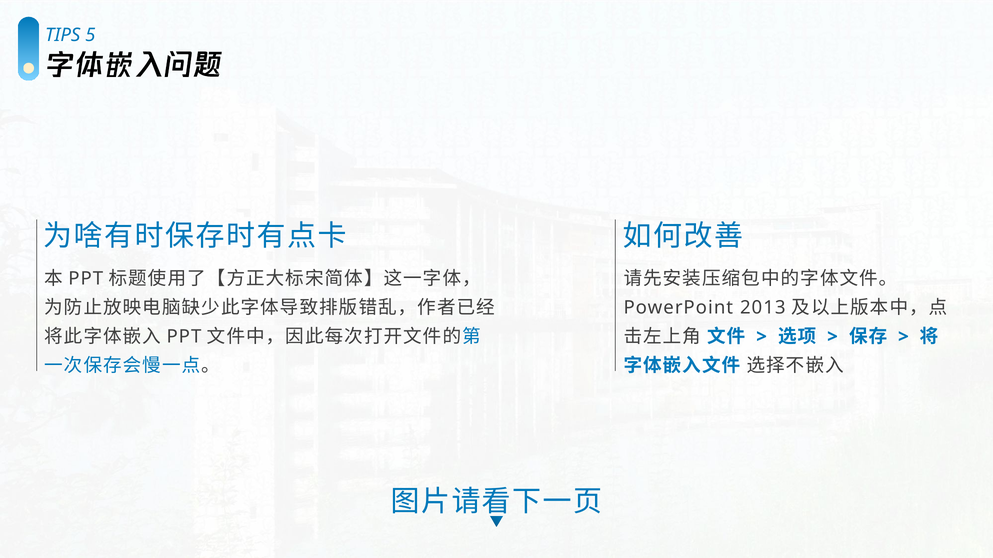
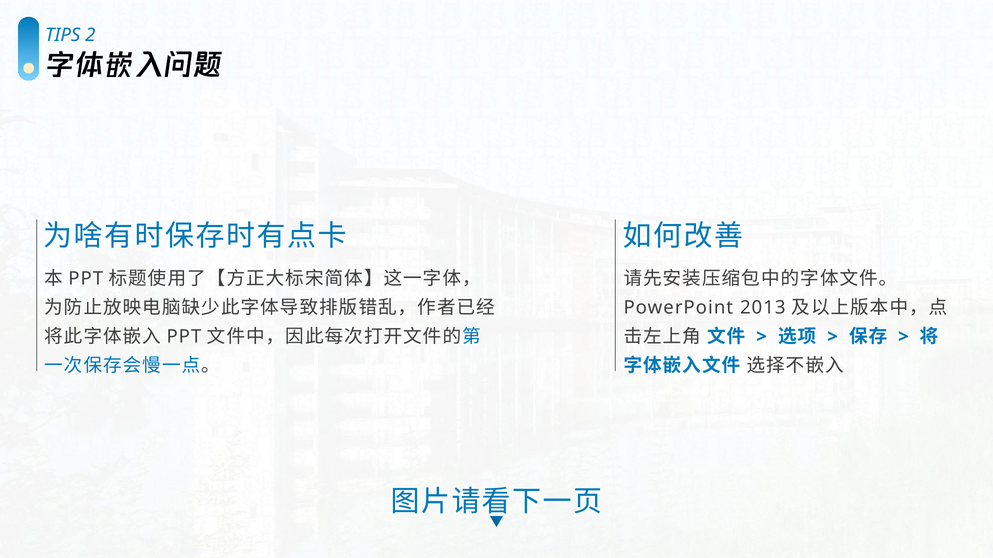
5: 5 -> 2 (90, 35)
